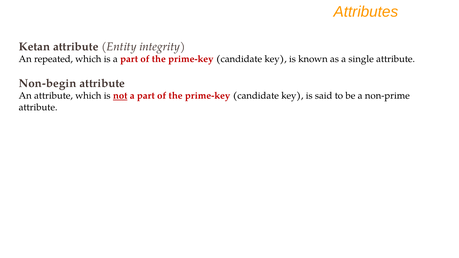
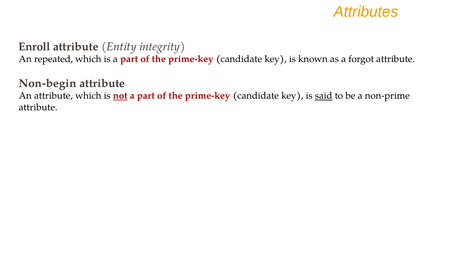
Ketan: Ketan -> Enroll (34, 47)
single: single -> forgot (361, 59)
said underline: none -> present (324, 96)
